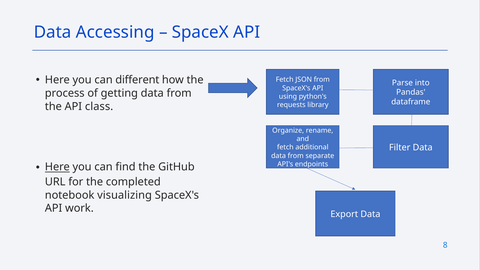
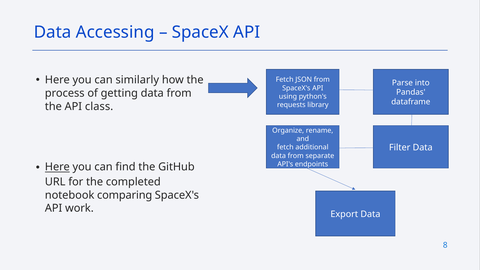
different: different -> similarly (137, 80)
visualizing: visualizing -> comparing (125, 195)
